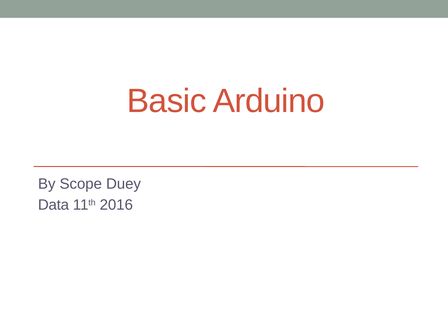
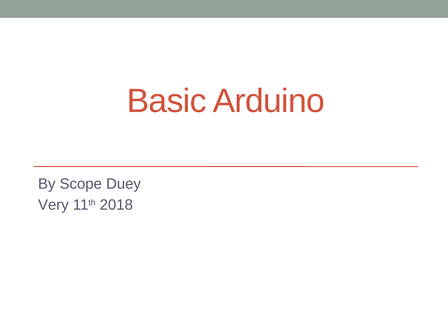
Data: Data -> Very (53, 205)
2016: 2016 -> 2018 (116, 205)
